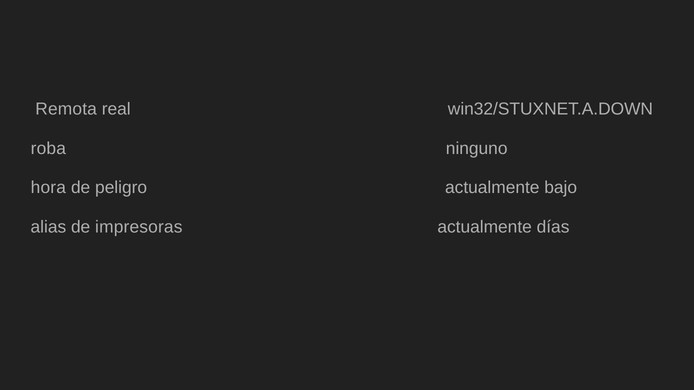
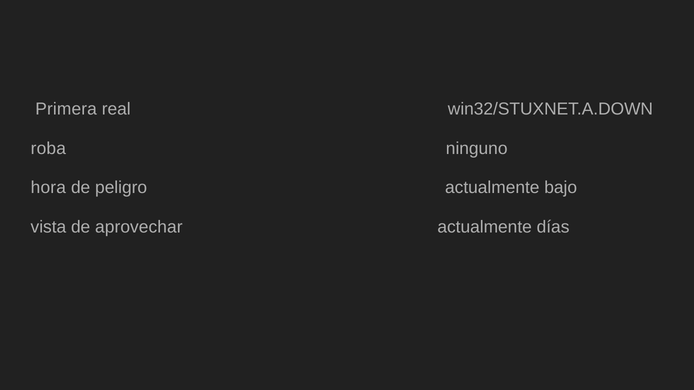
Remota: Remota -> Primera (66, 109)
alias: alias -> vista (48, 227)
impresoras: impresoras -> aprovechar (139, 227)
